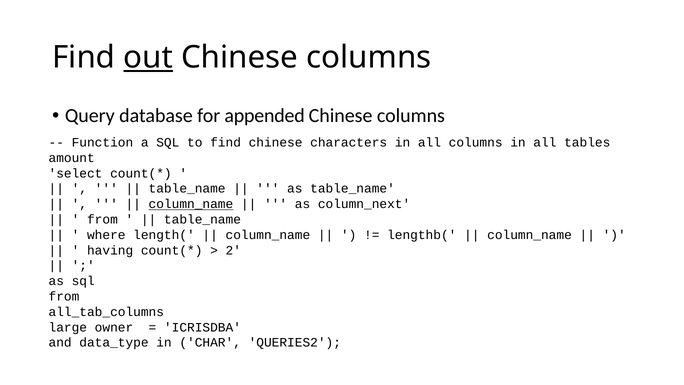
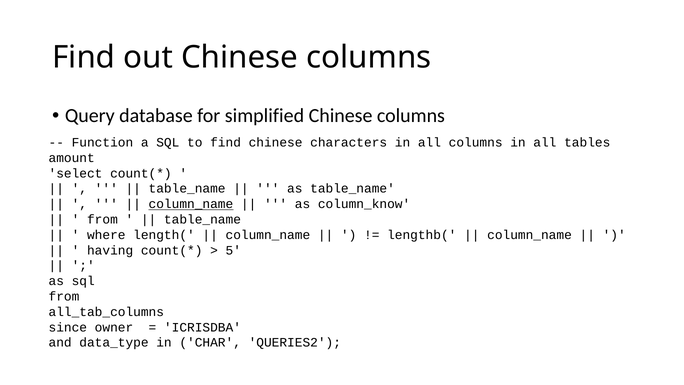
out underline: present -> none (148, 57)
appended: appended -> simplified (264, 116)
column_next: column_next -> column_know (364, 204)
2: 2 -> 5 (233, 250)
large: large -> since (68, 327)
